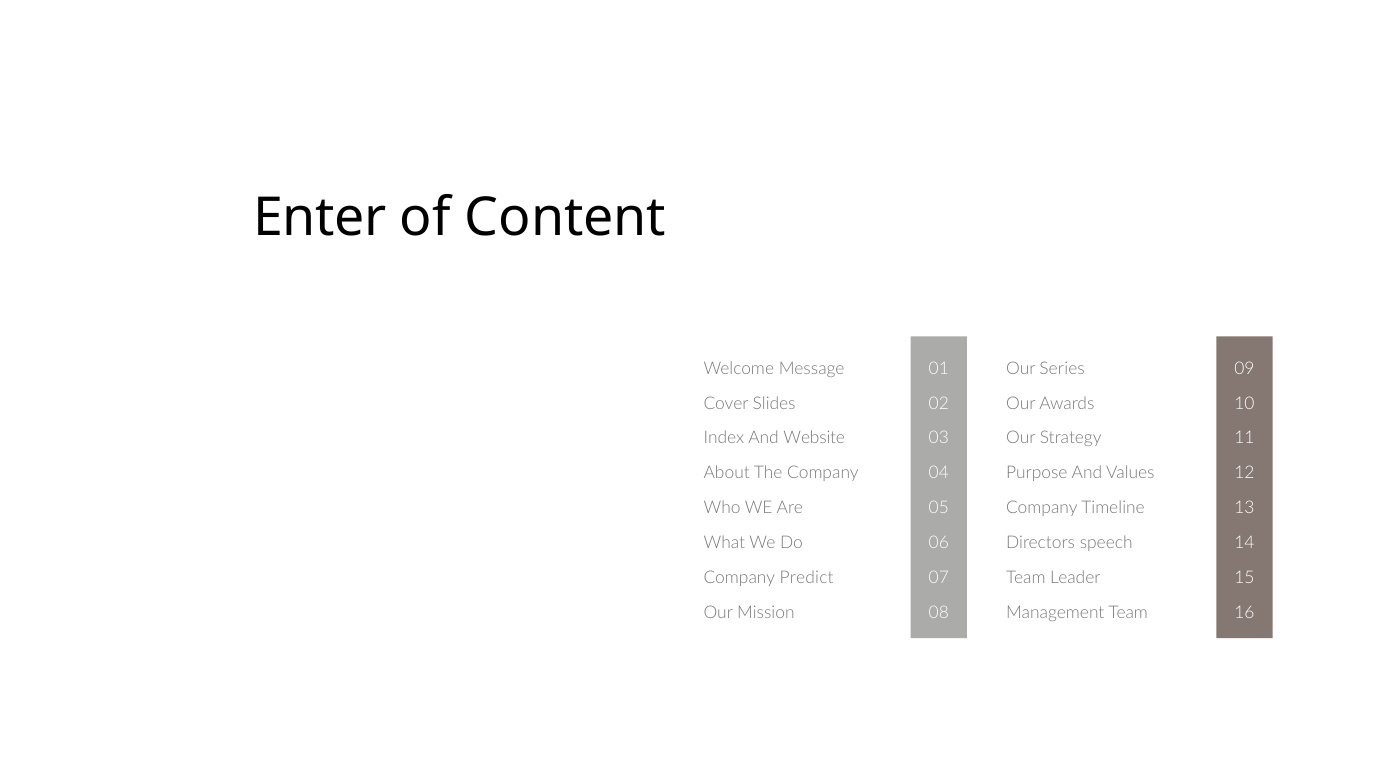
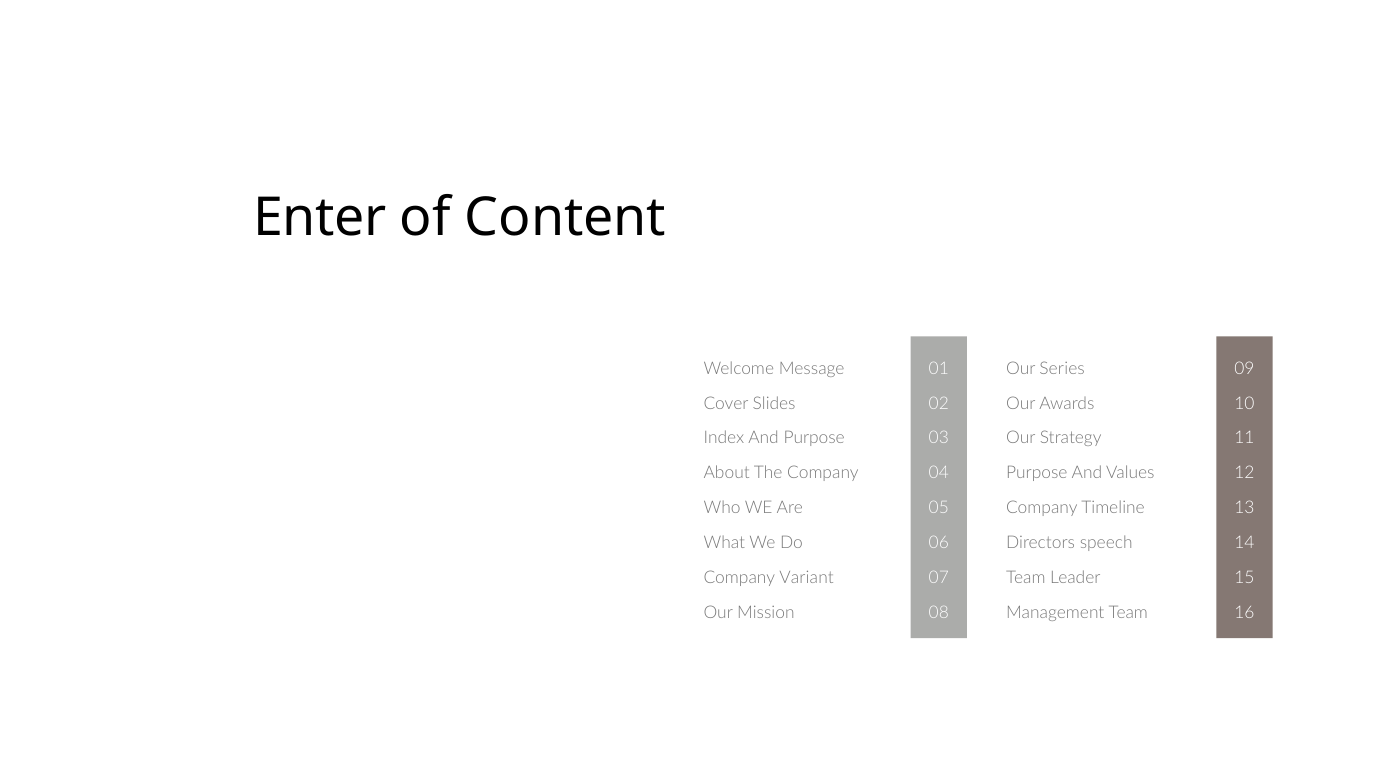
And Website: Website -> Purpose (814, 438)
Predict: Predict -> Variant (807, 577)
